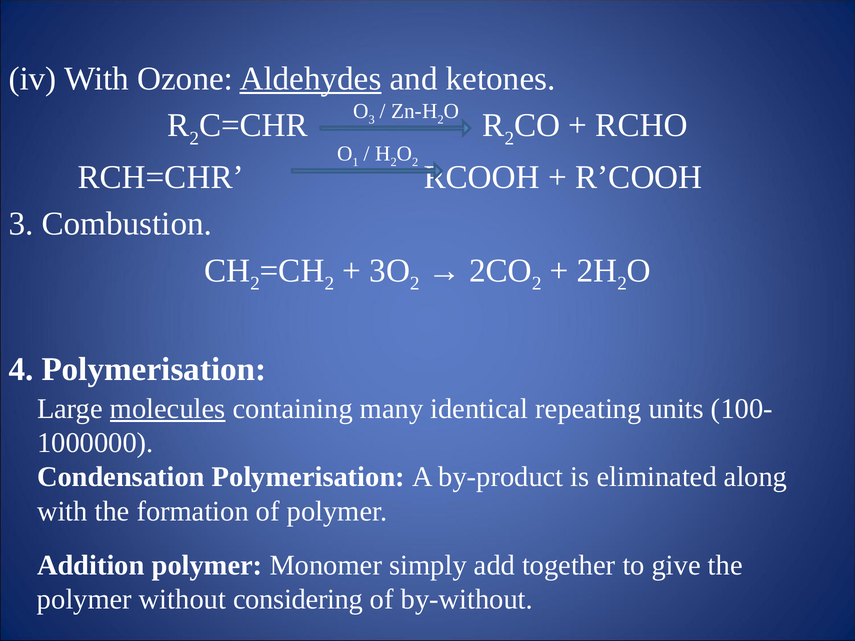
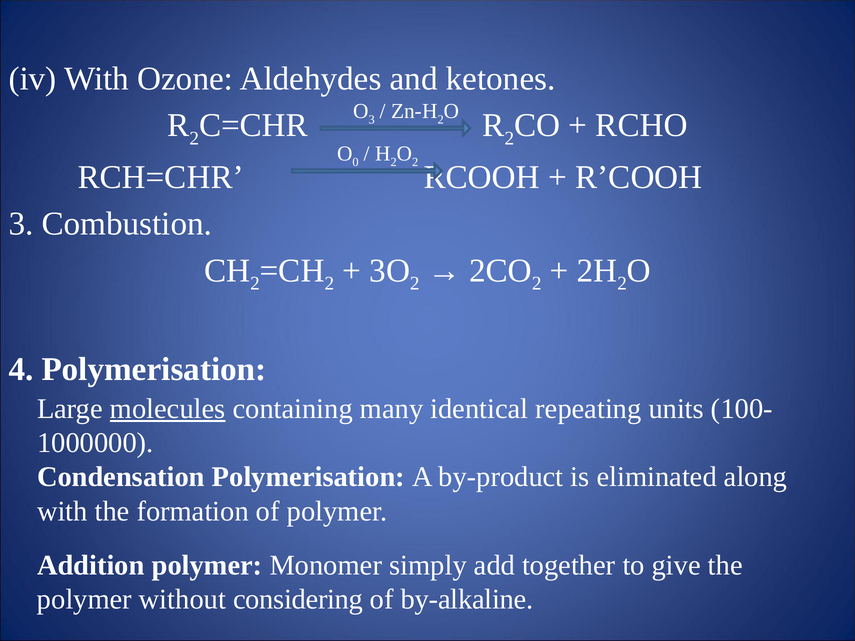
Aldehydes underline: present -> none (311, 79)
1: 1 -> 0 (355, 162)
by-without: by-without -> by-alkaline (467, 600)
